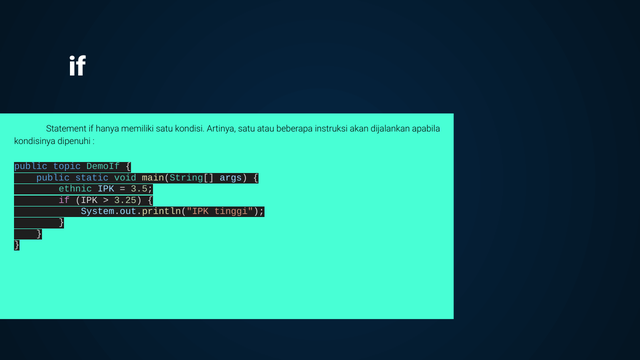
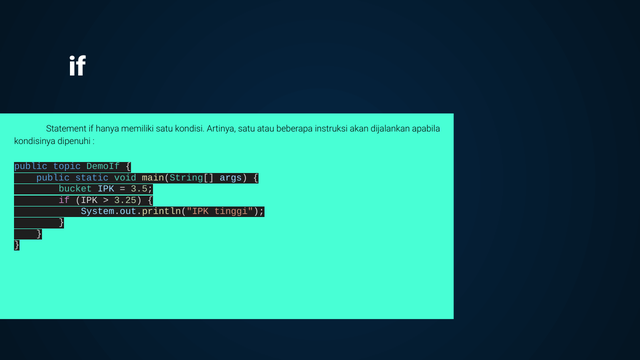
ethnic: ethnic -> bucket (75, 189)
